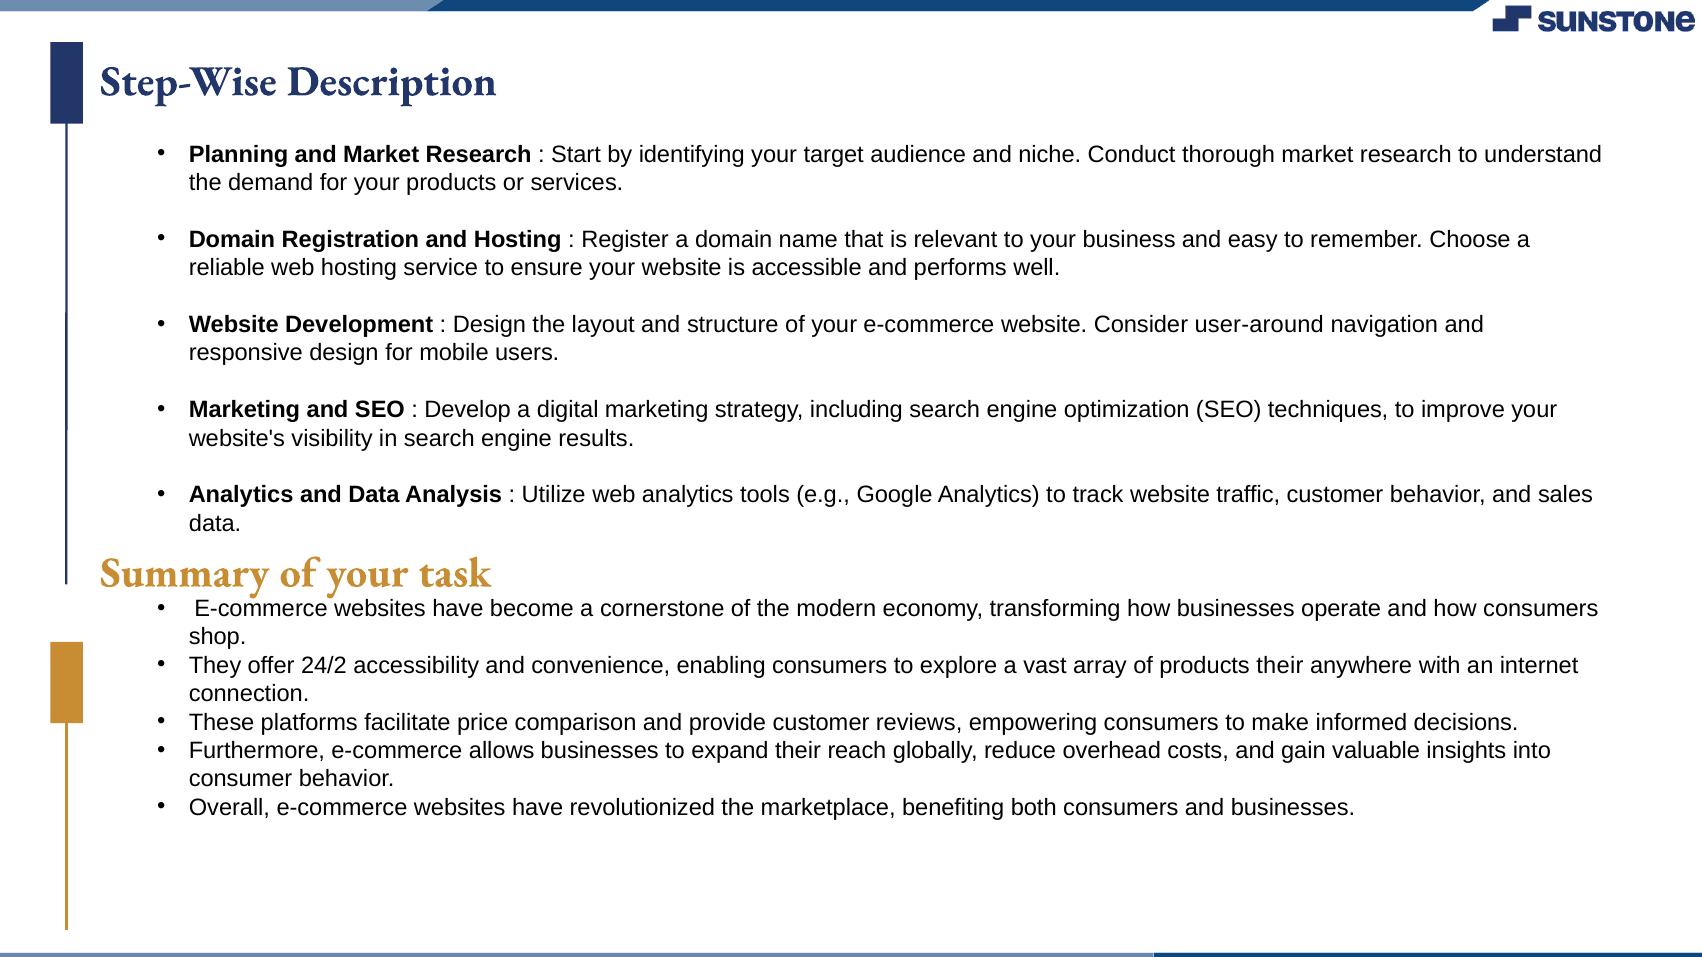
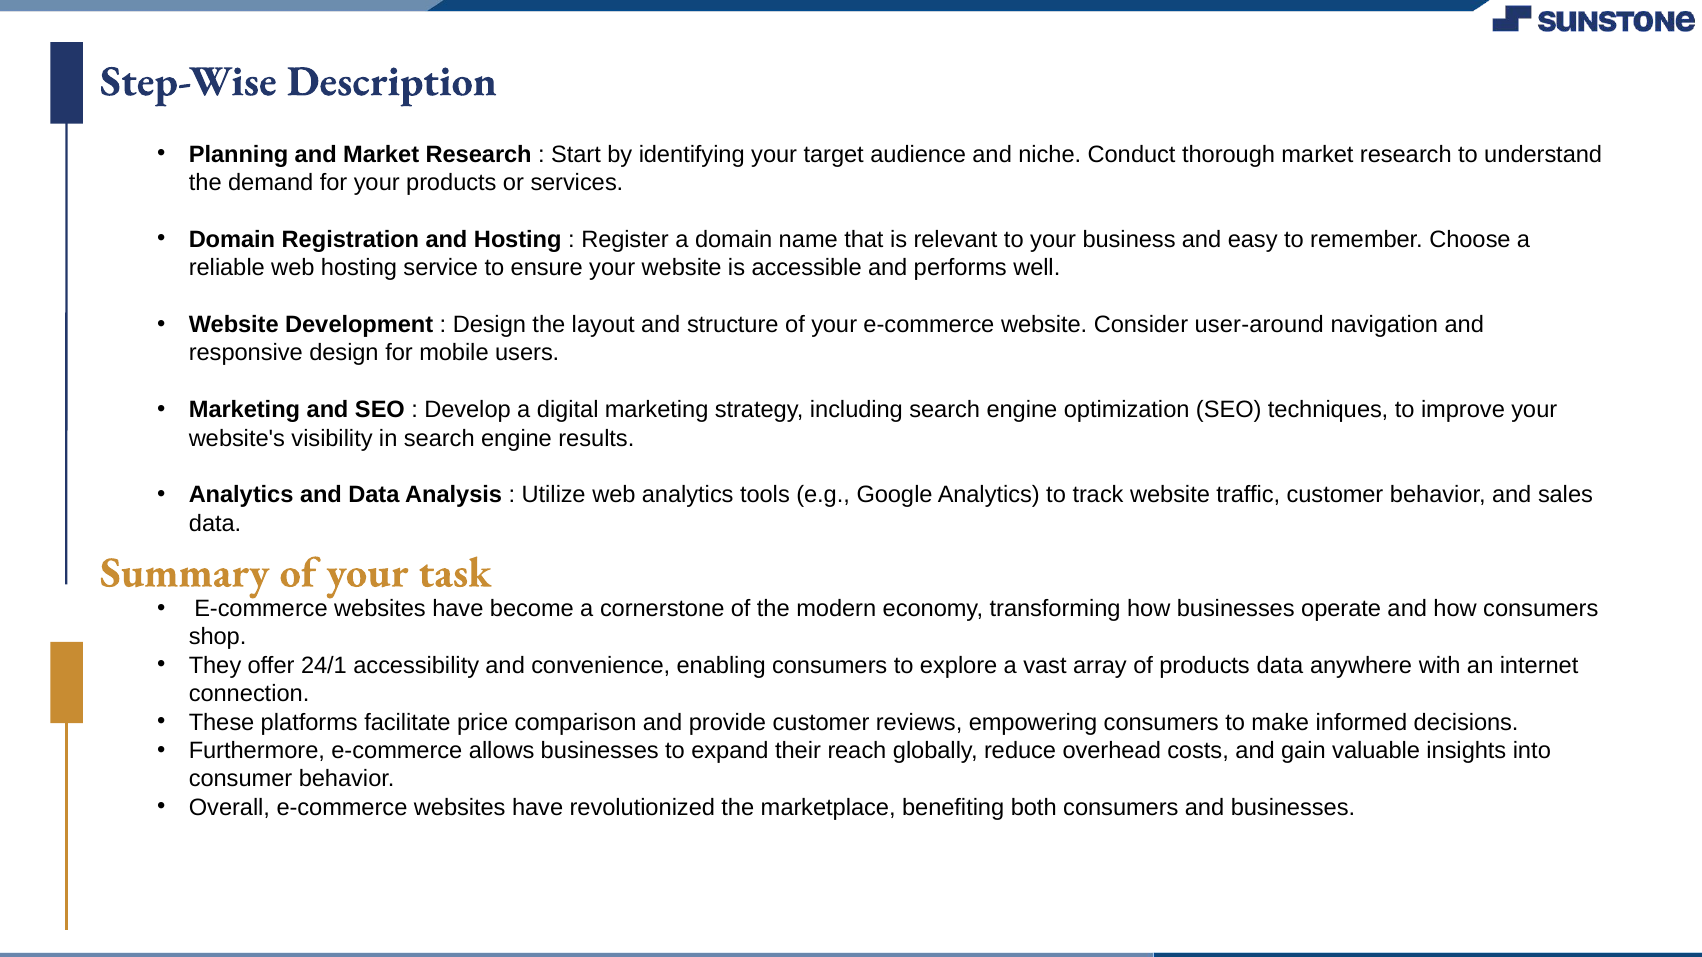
24/2: 24/2 -> 24/1 (324, 666)
products their: their -> data (1280, 666)
